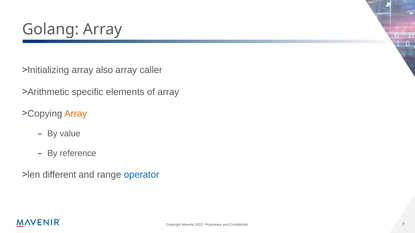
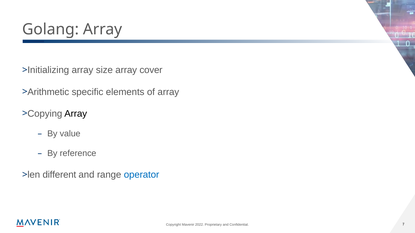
also: also -> size (104, 70)
caller: caller -> cover (151, 70)
Array colour: orange -> black (76, 114)
